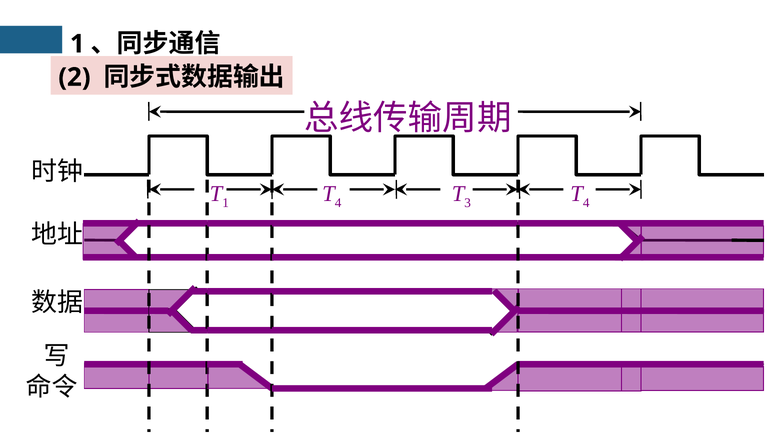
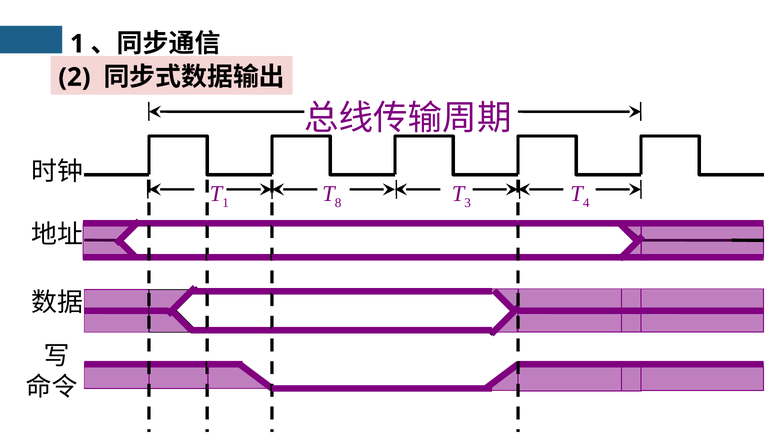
4: 4 -> 8 (338, 203)
